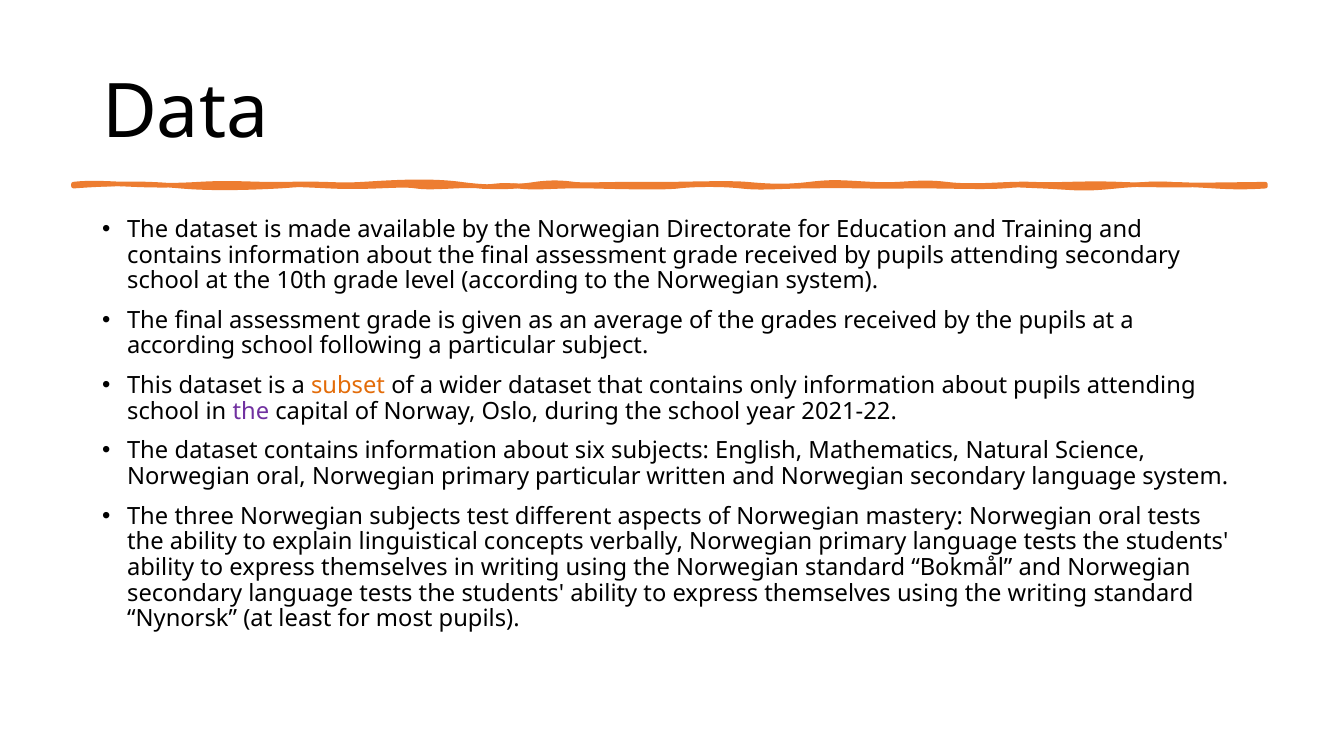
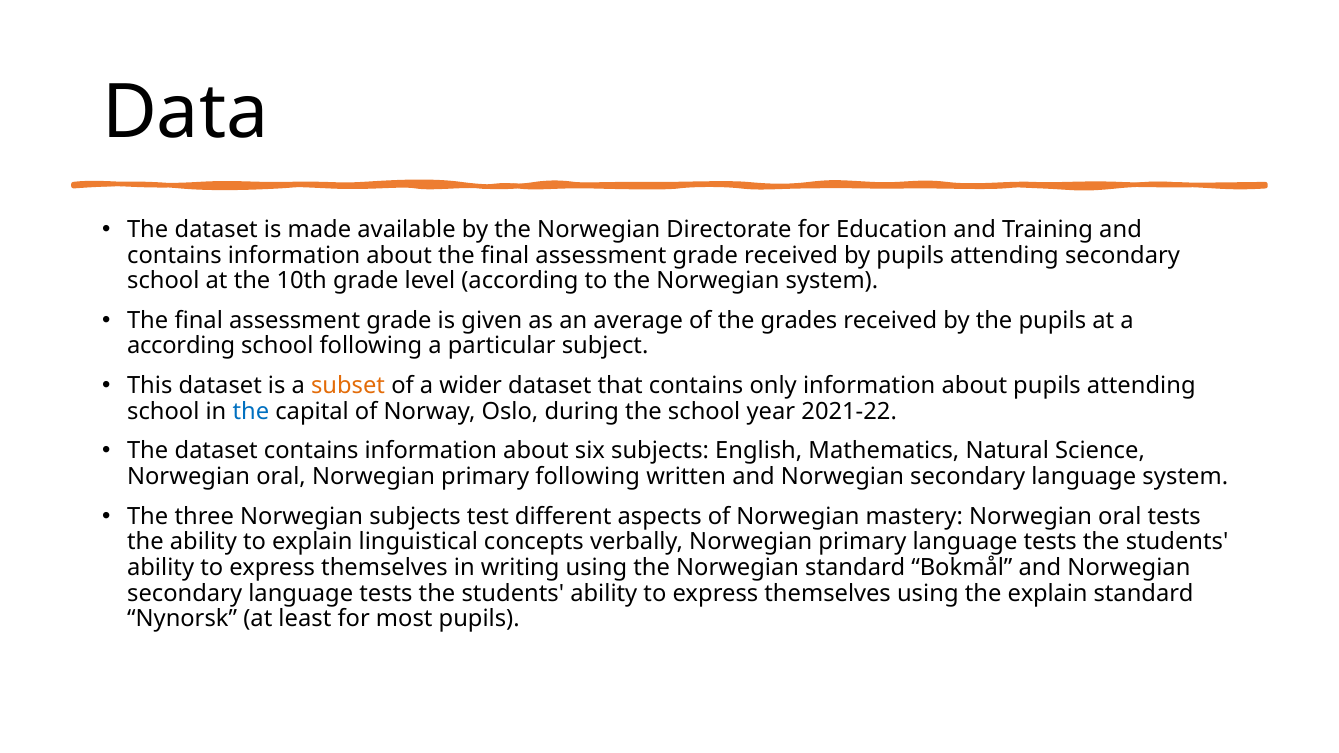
the colour: purple -> blue (251, 411)
primary particular: particular -> following (588, 477)
the writing: writing -> explain (1047, 593)
